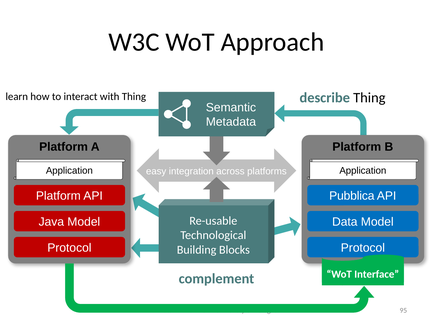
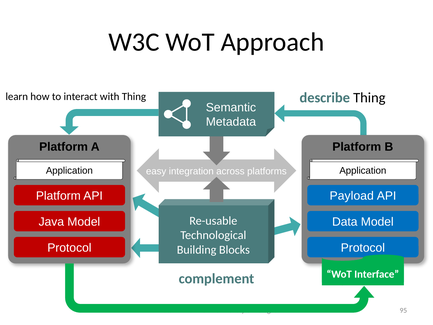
Pubblica: Pubblica -> Payload (352, 196)
